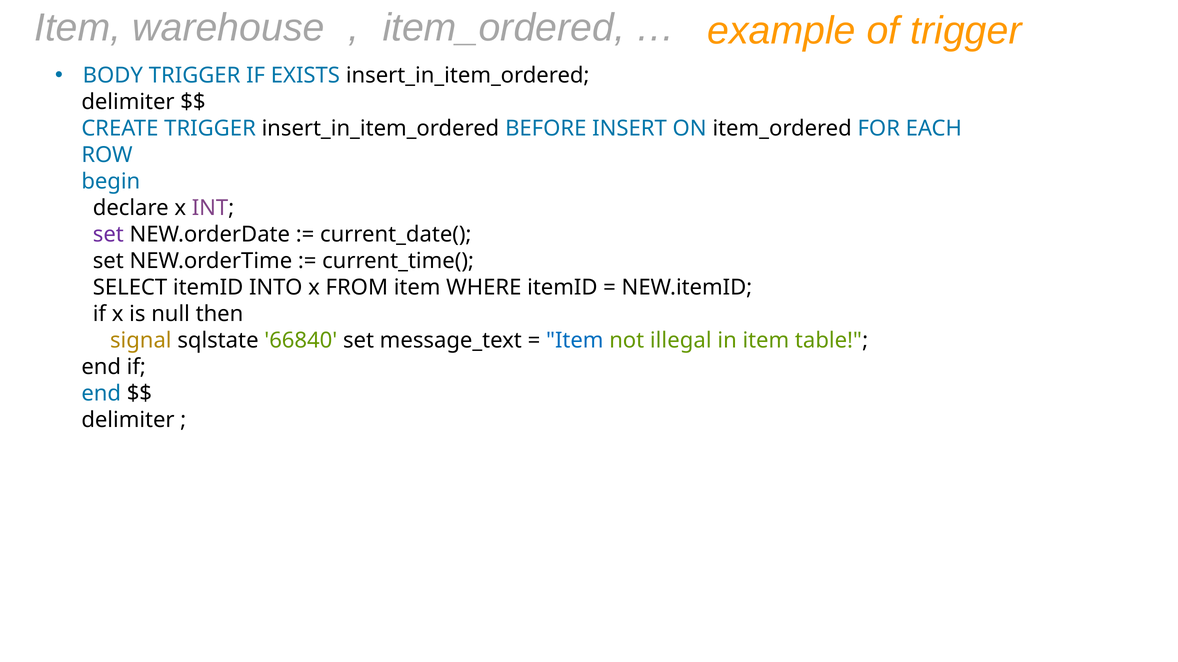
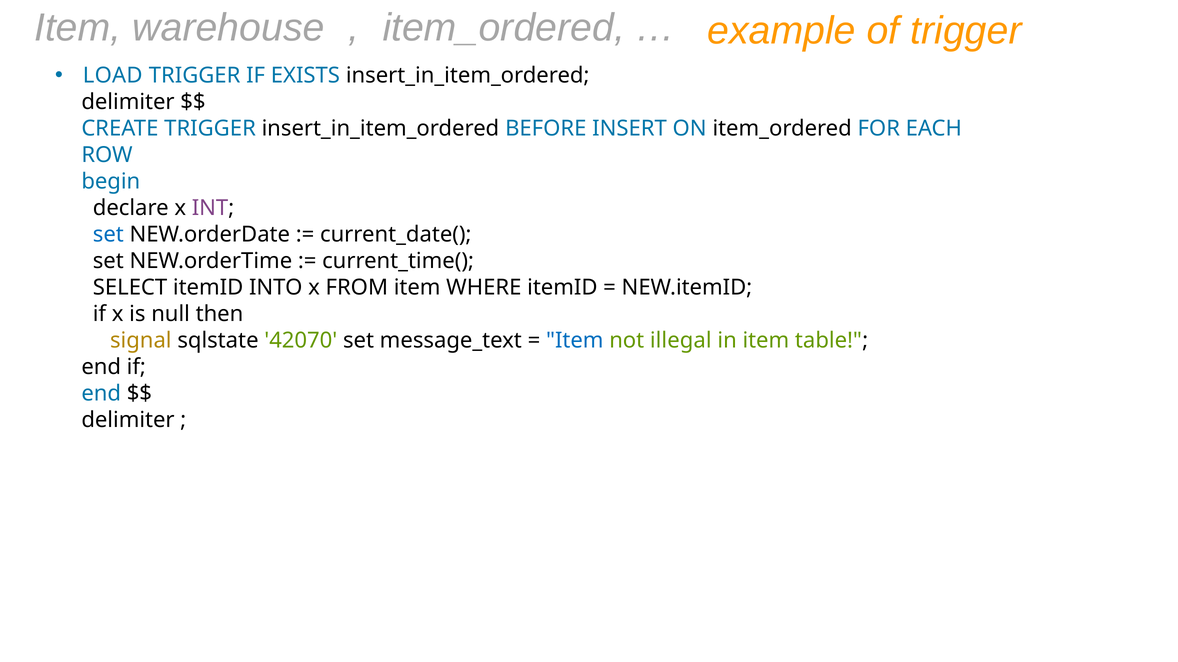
BODY: BODY -> LOAD (113, 76)
set colour: purple -> blue (108, 235)
66840: 66840 -> 42070 (301, 341)
